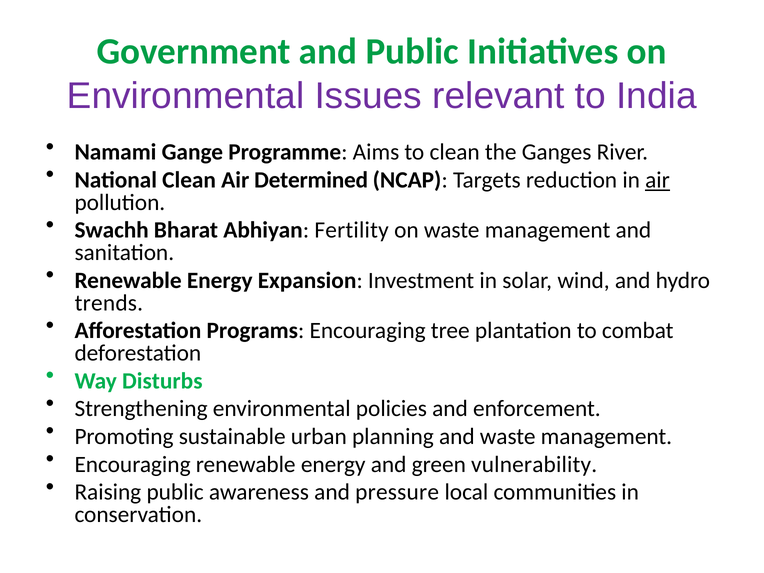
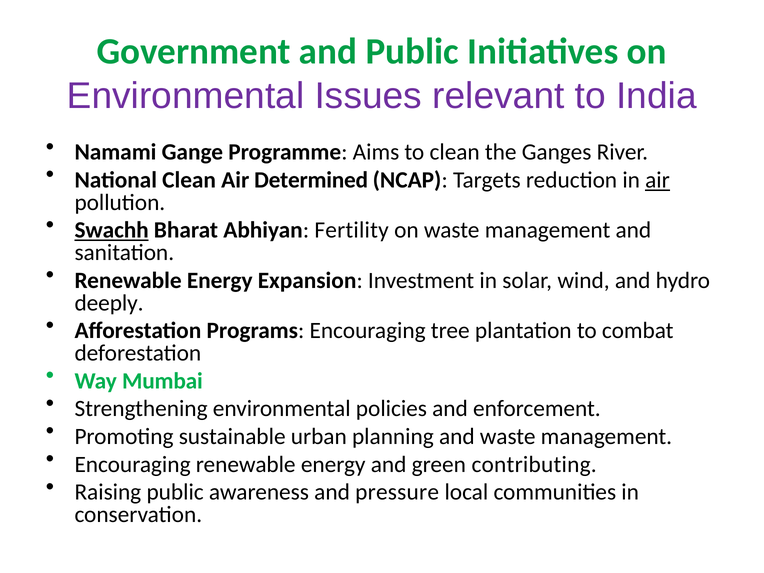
Swachh underline: none -> present (112, 230)
trends: trends -> deeply (109, 303)
Disturbs: Disturbs -> Mumbai (162, 381)
vulnerability: vulnerability -> contributing (534, 464)
